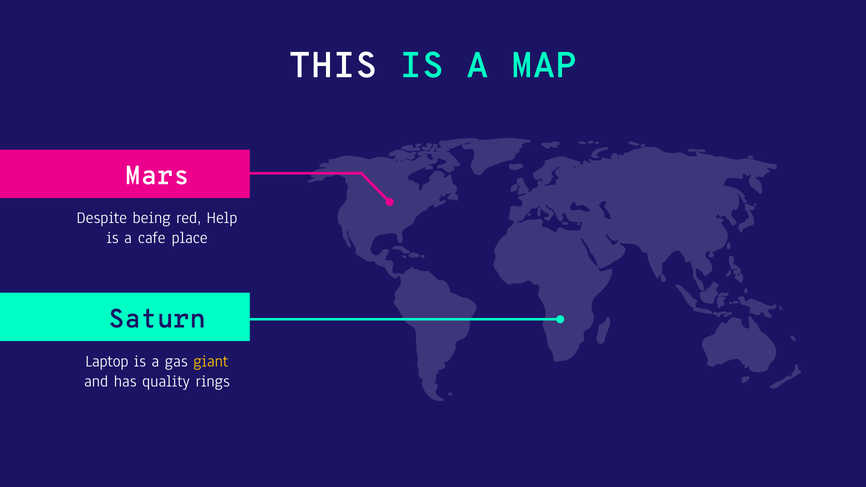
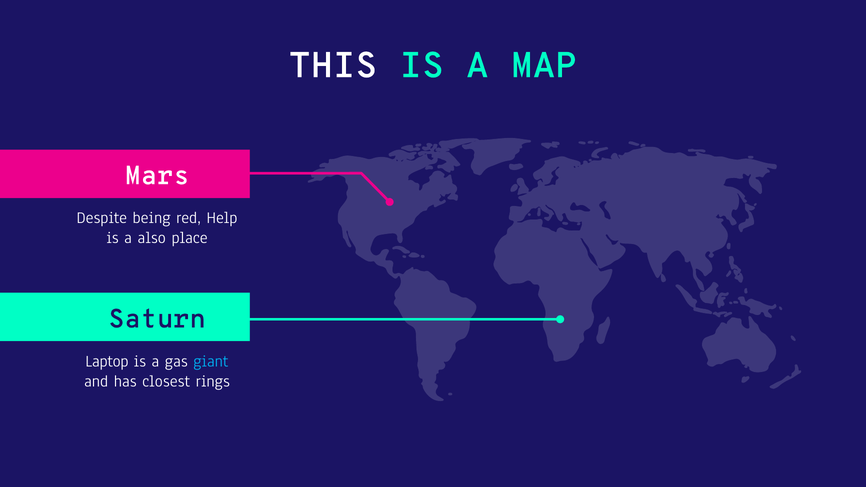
cafe: cafe -> also (152, 238)
giant colour: yellow -> light blue (211, 361)
quality: quality -> closest (166, 381)
